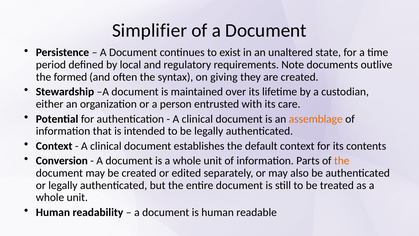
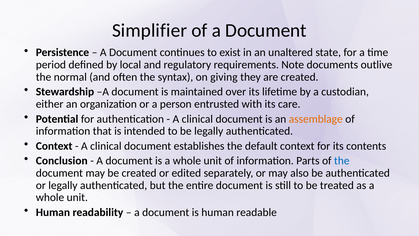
formed: formed -> normal (70, 77)
Conversion: Conversion -> Conclusion (62, 161)
the colour: orange -> blue (342, 161)
